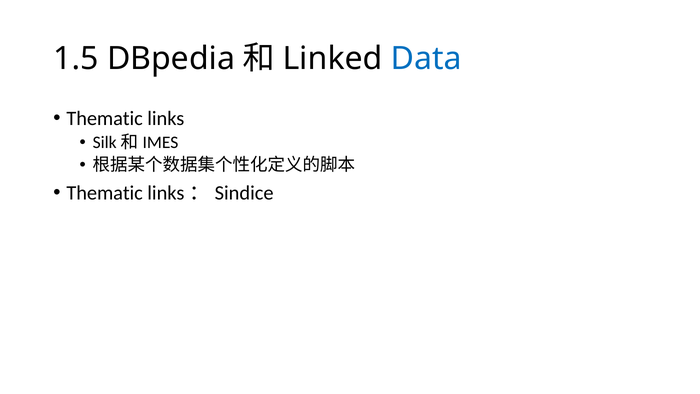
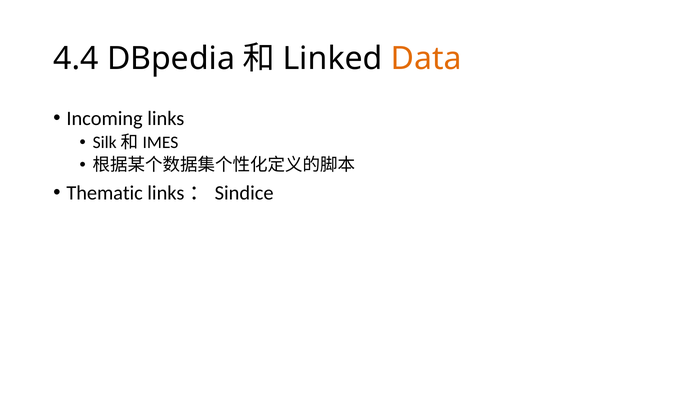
1.5: 1.5 -> 4.4 (76, 59)
Data colour: blue -> orange (426, 59)
Thematic: Thematic -> Incoming (105, 118)
